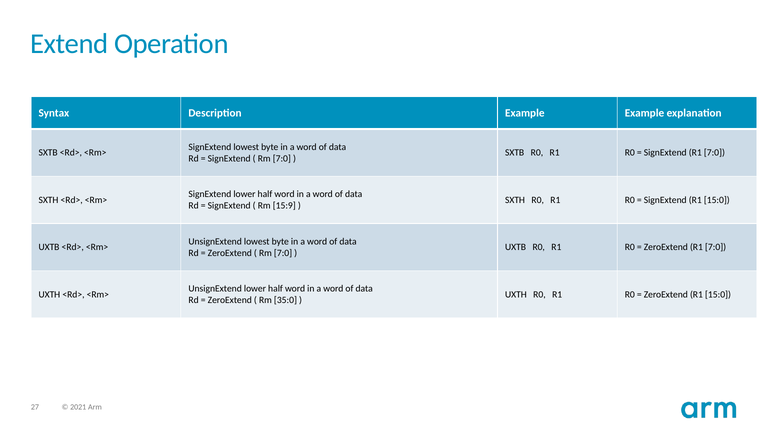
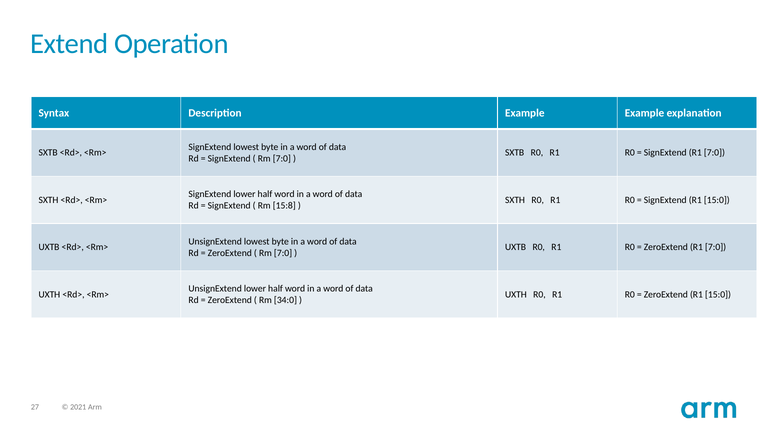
15:9: 15:9 -> 15:8 (284, 206)
35:0: 35:0 -> 34:0 (285, 300)
